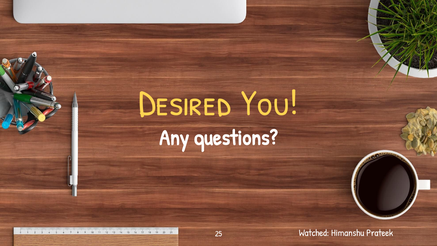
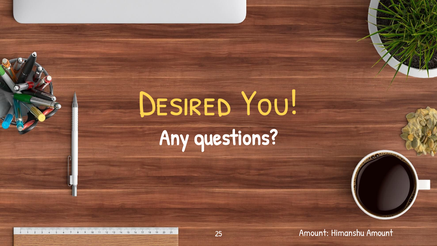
Watched: Watched -> Amount (314, 233)
Himanshu Prateek: Prateek -> Amount (380, 233)
